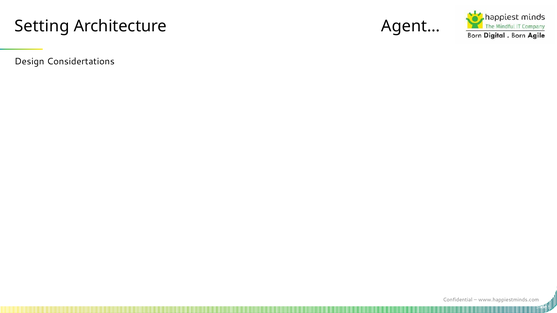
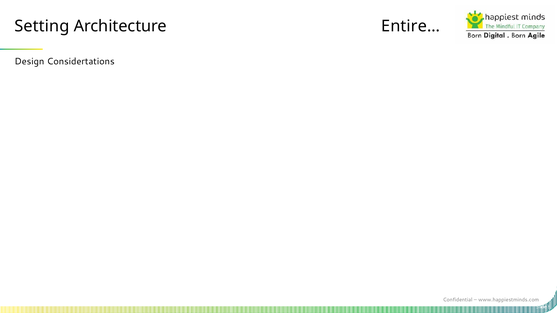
Agent…: Agent… -> Entire… (411, 26)
